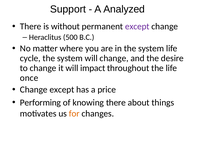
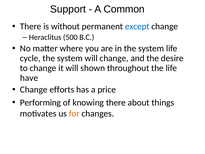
Analyzed: Analyzed -> Common (124, 9)
except colour: purple -> blue (137, 26)
impact: impact -> shown (93, 68)
once: once -> have (29, 78)
Change except: except -> efforts (62, 89)
